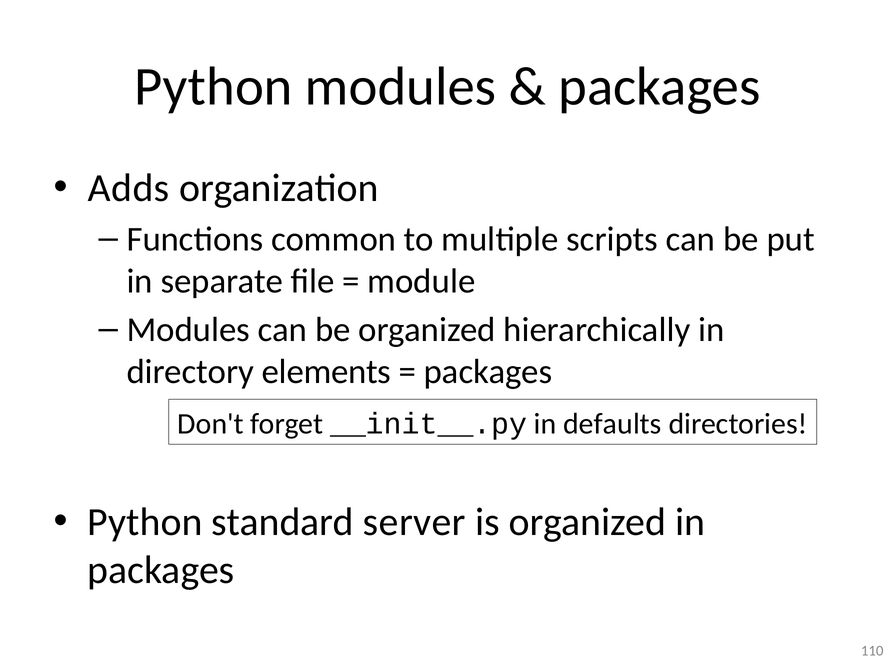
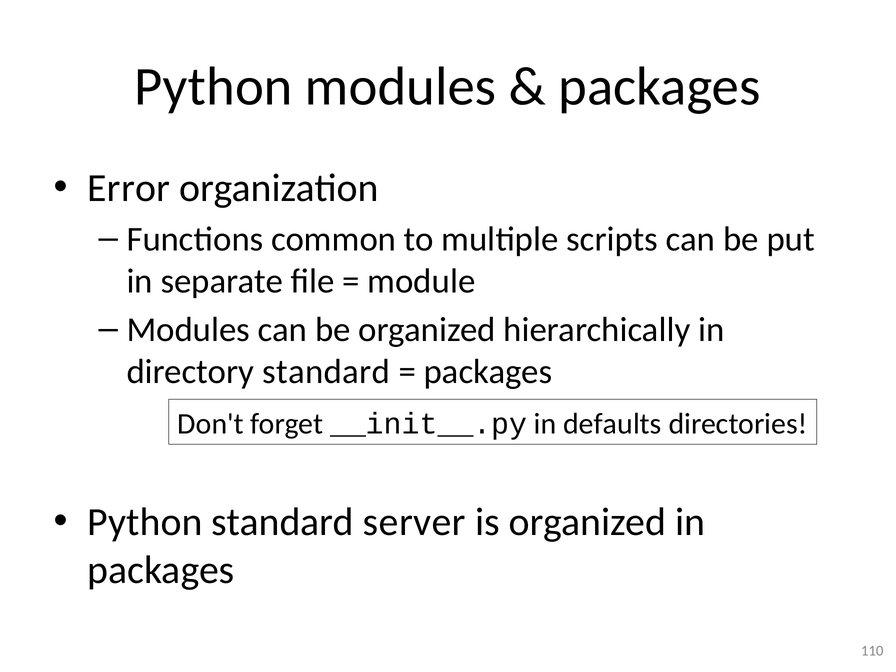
Adds: Adds -> Error (129, 188)
directory elements: elements -> standard (326, 372)
